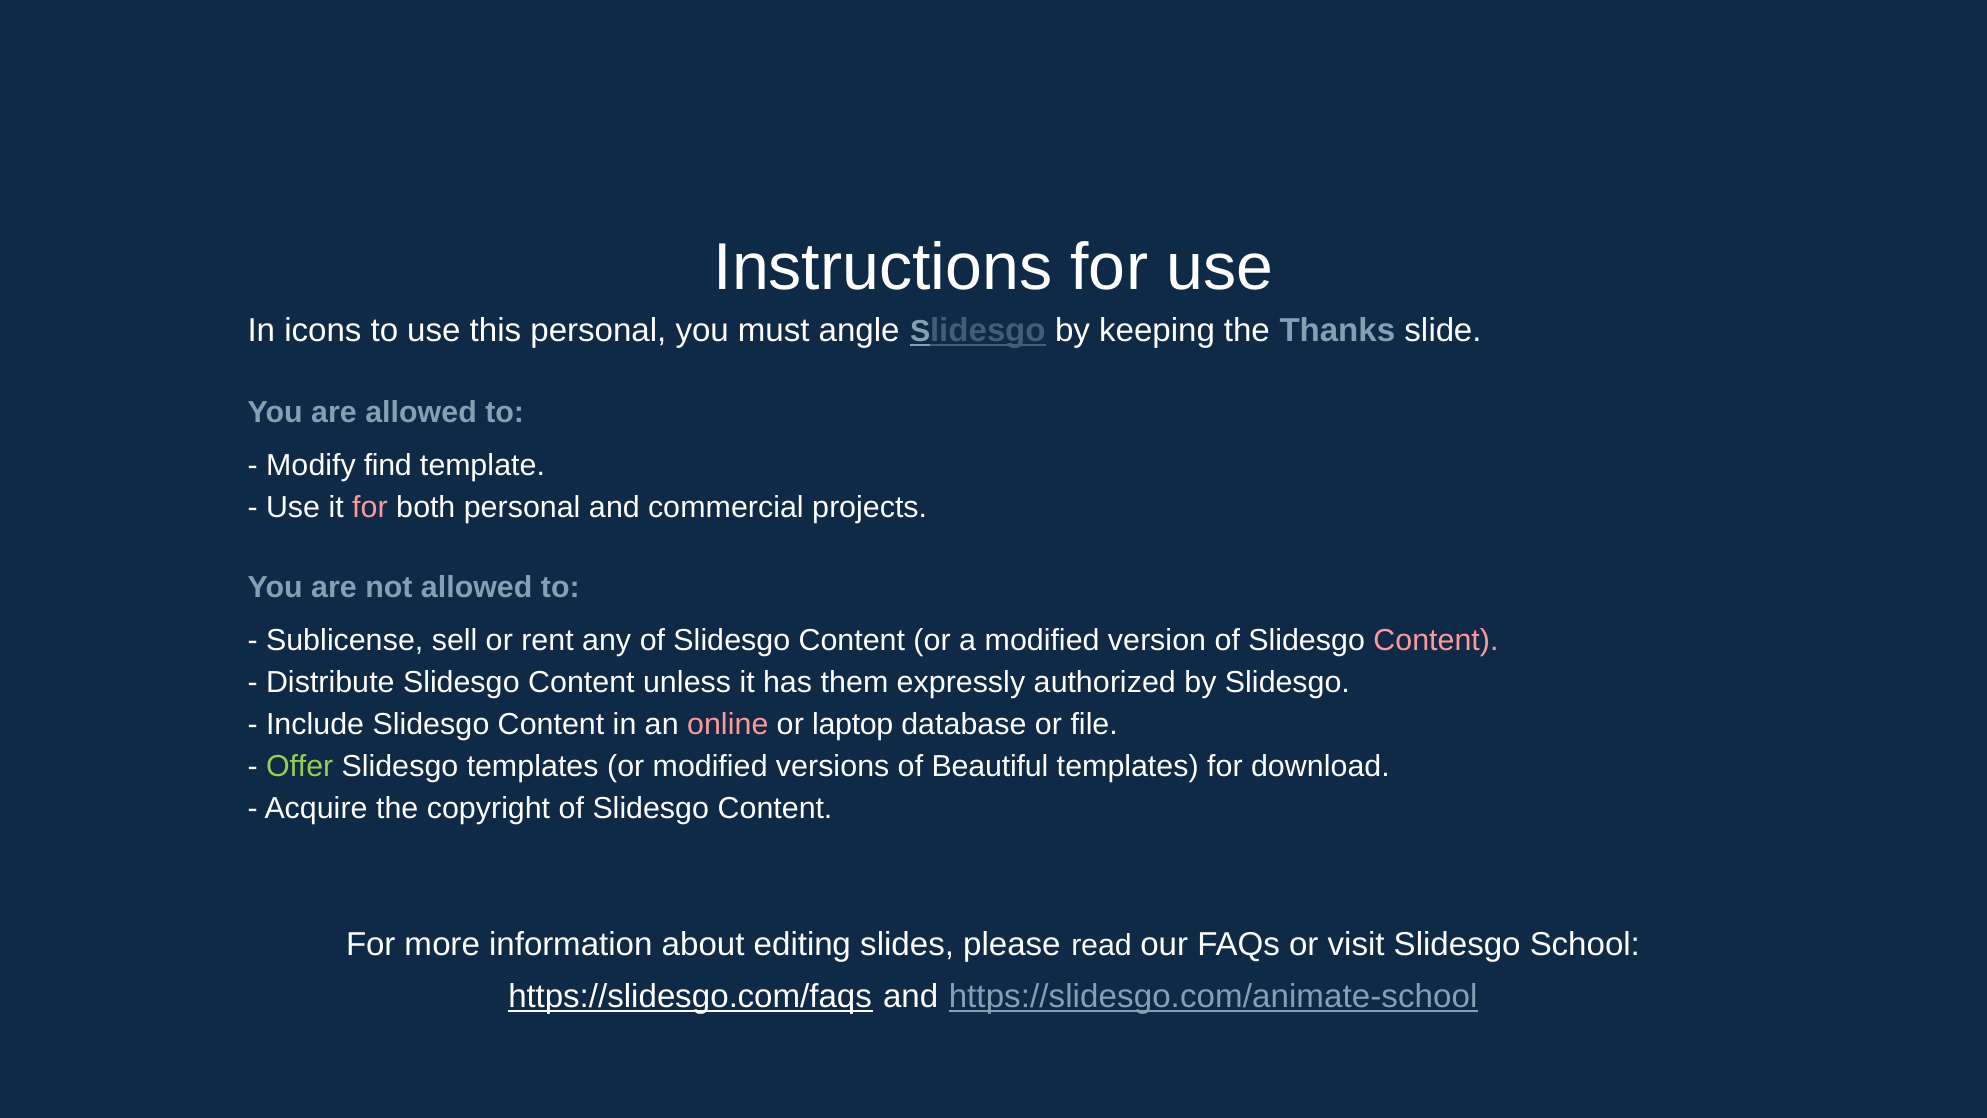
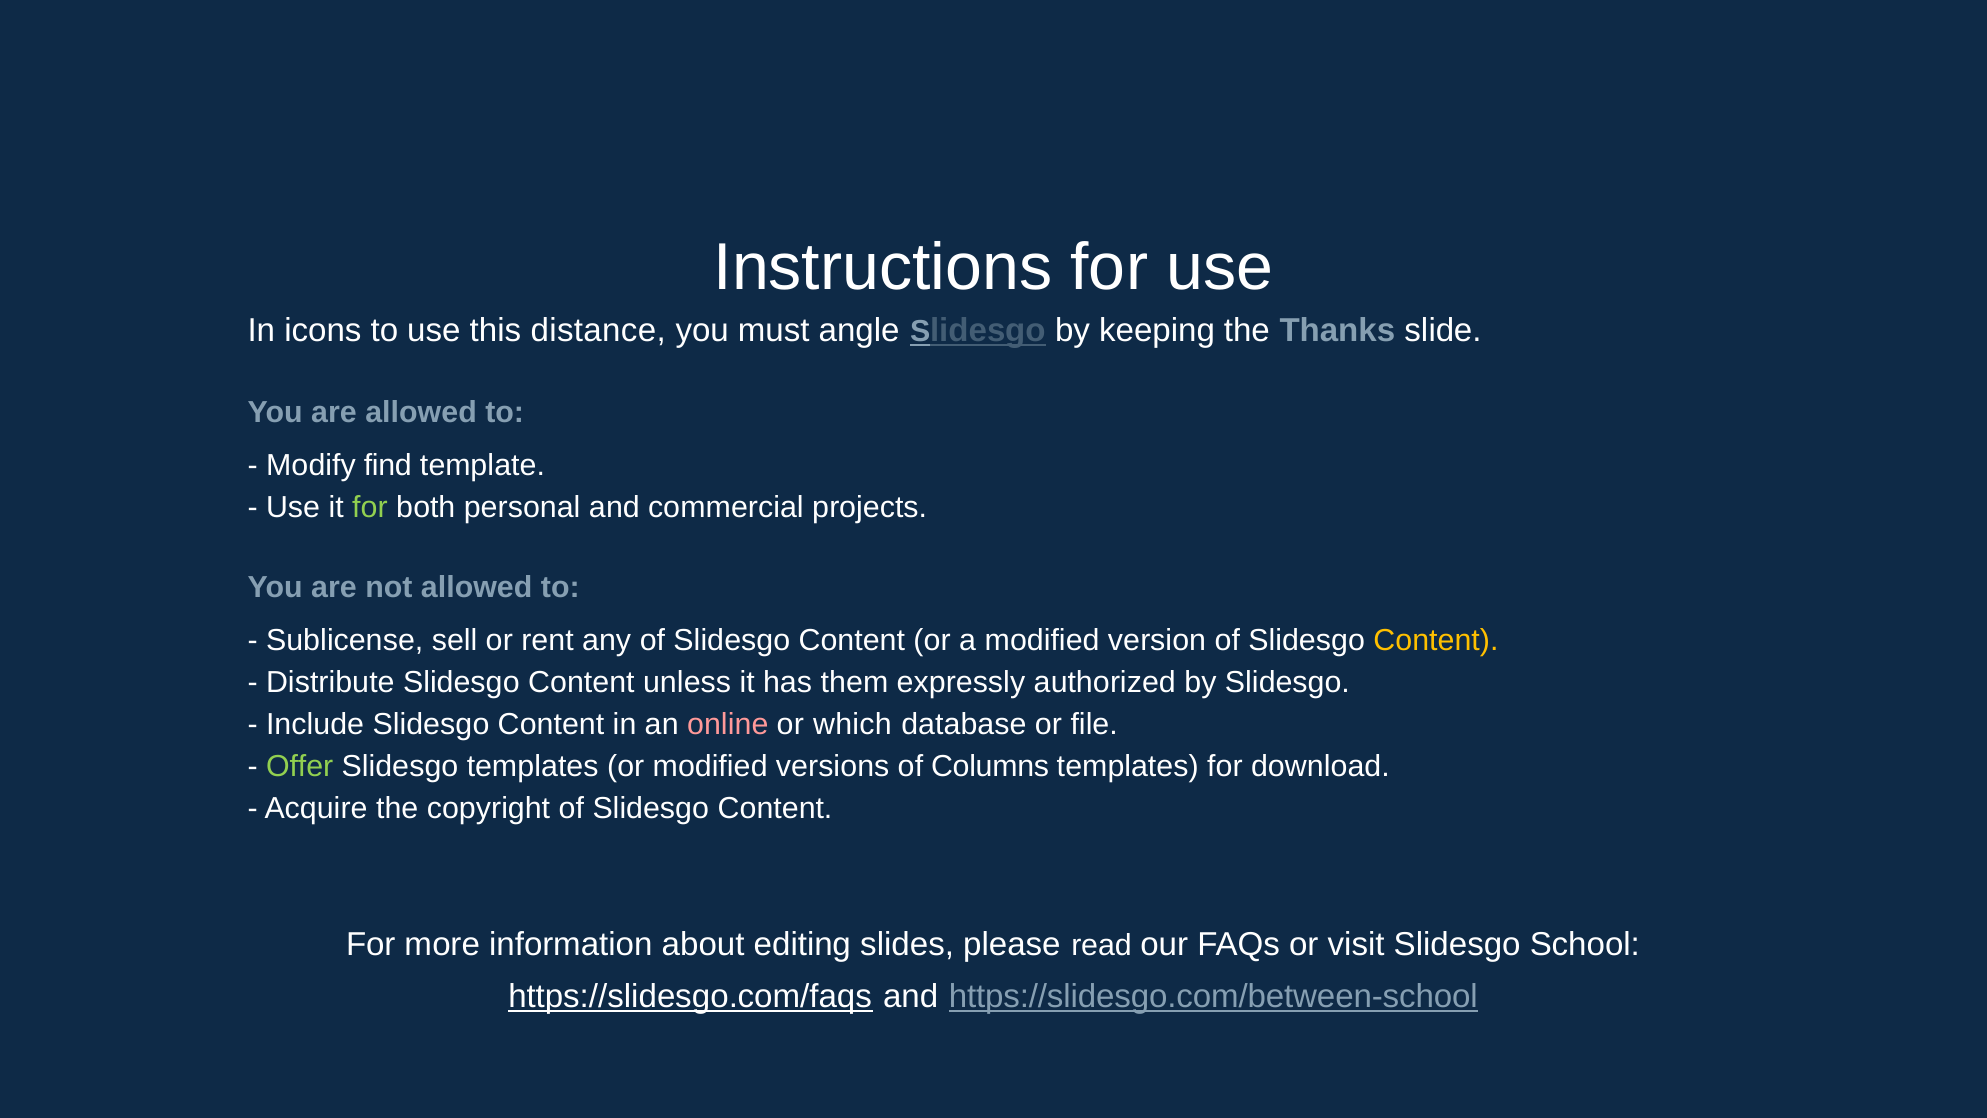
this personal: personal -> distance (598, 330)
for colour: pink -> light green (370, 507)
Content colour: pink -> yellow (1436, 641)
laptop: laptop -> which (852, 724)
Beautiful: Beautiful -> Columns (990, 766)
https://slidesgo.com/animate-school: https://slidesgo.com/animate-school -> https://slidesgo.com/between-school (1213, 996)
